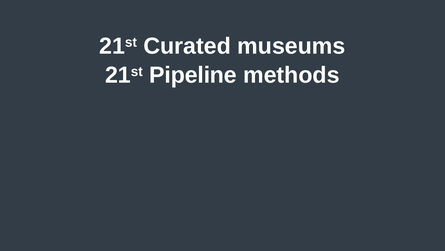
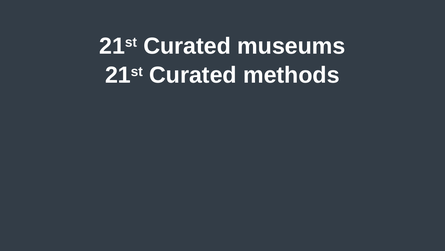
Pipeline: Pipeline -> Curated (193, 75)
